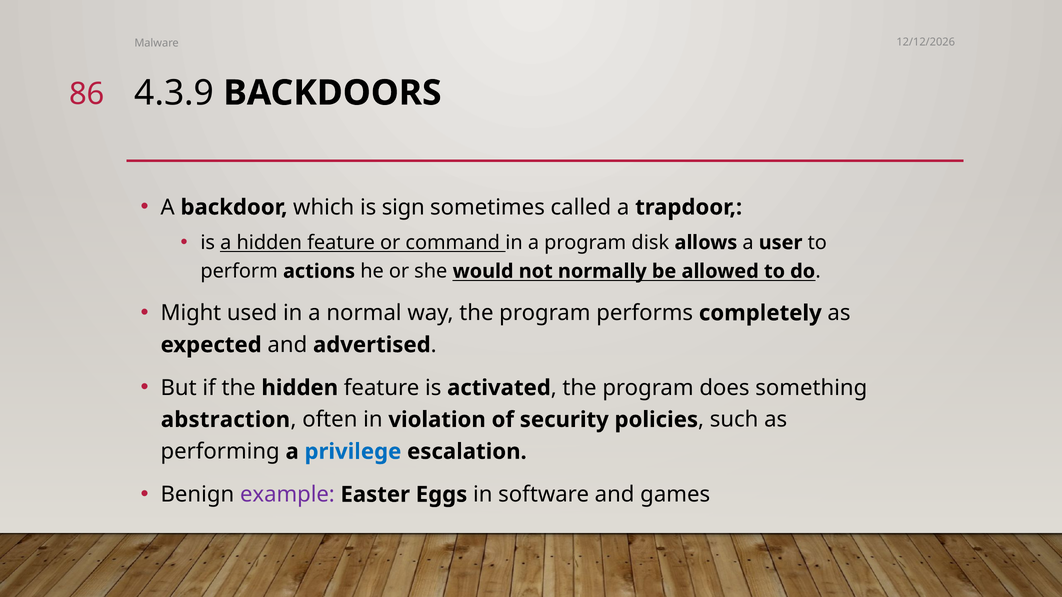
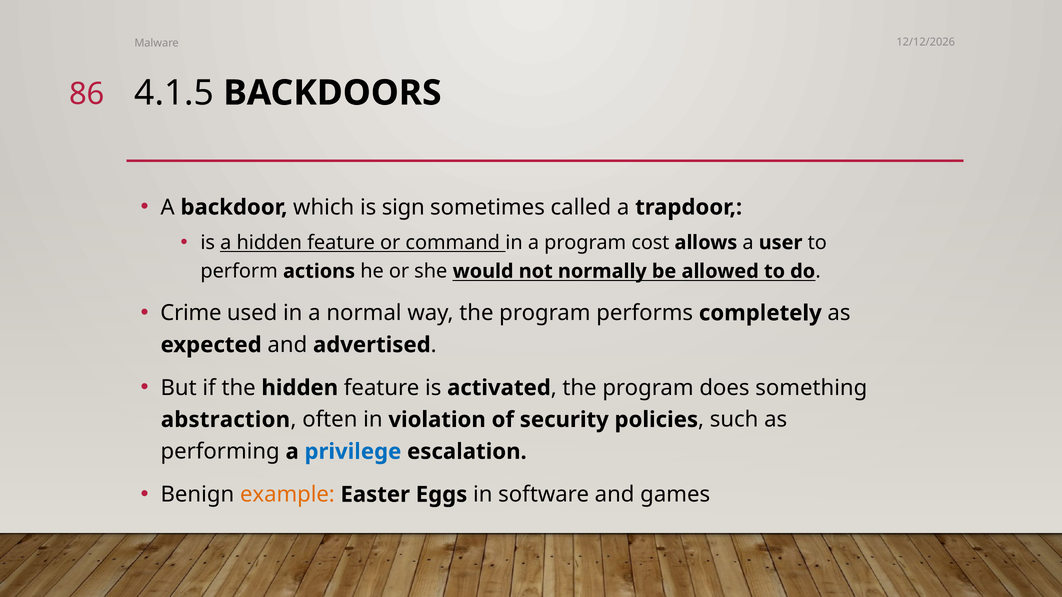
4.3.9: 4.3.9 -> 4.1.5 (174, 93)
disk: disk -> cost (650, 243)
Might: Might -> Crime (191, 313)
example colour: purple -> orange (287, 495)
